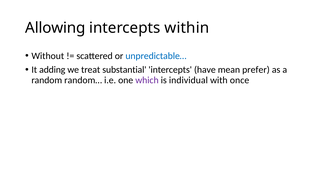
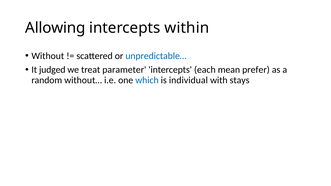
adding: adding -> judged (52, 70)
substantial: substantial -> parameter (124, 70)
have: have -> each (205, 70)
random…: random… -> without… (83, 80)
which colour: purple -> blue (147, 80)
once: once -> stays (240, 80)
